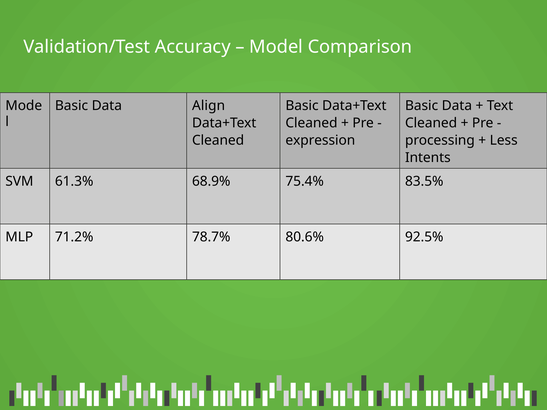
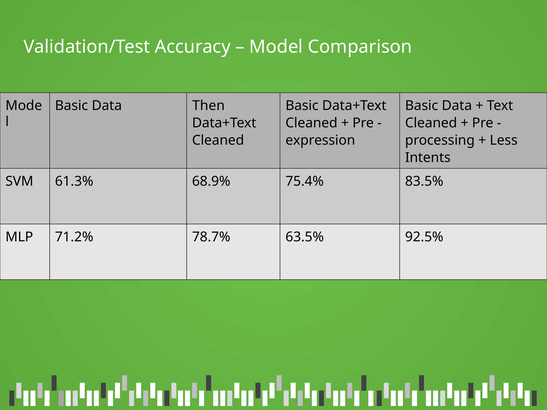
Align: Align -> Then (209, 106)
80.6%: 80.6% -> 63.5% (305, 237)
